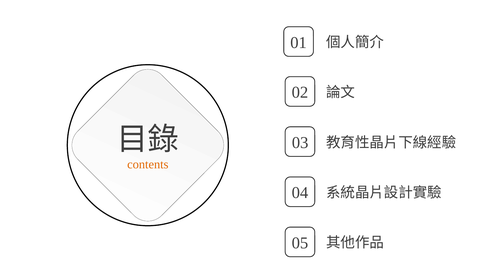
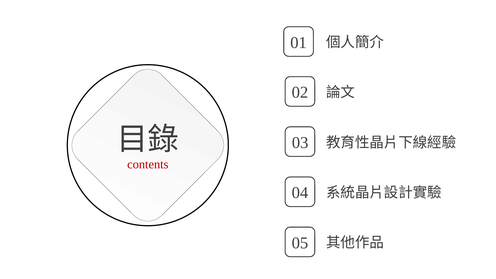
contents colour: orange -> red (148, 164)
